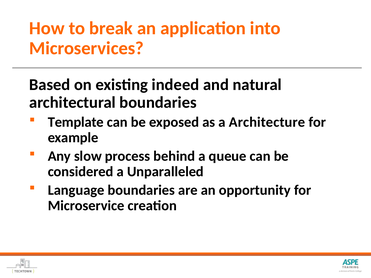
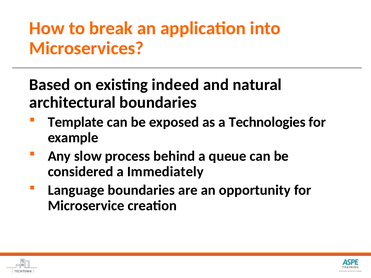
Architecture: Architecture -> Technologies (267, 122)
Unparalleled: Unparalleled -> Immediately (165, 172)
